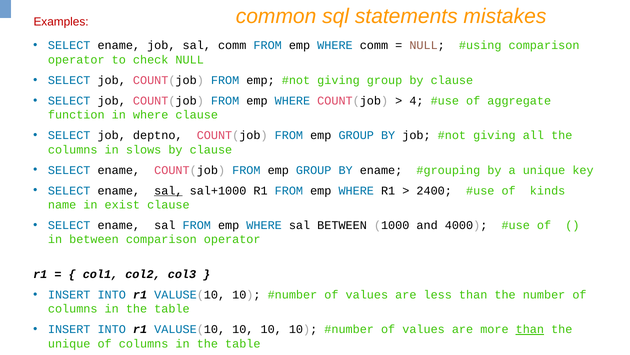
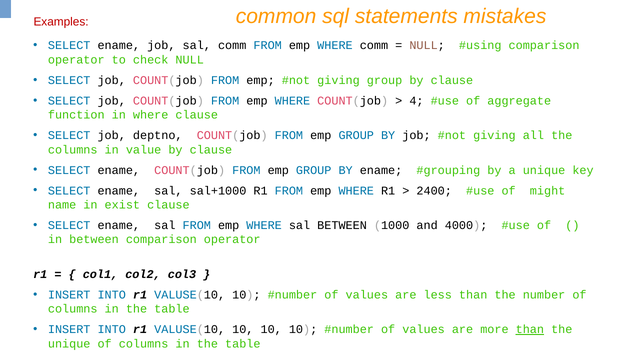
slows: slows -> value (144, 149)
sal underline: present -> none (168, 190)
kinds: kinds -> might (548, 190)
